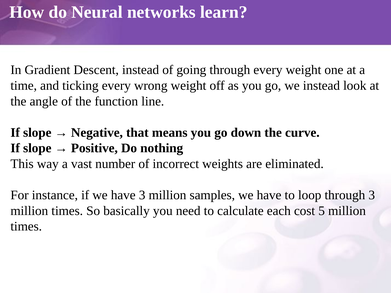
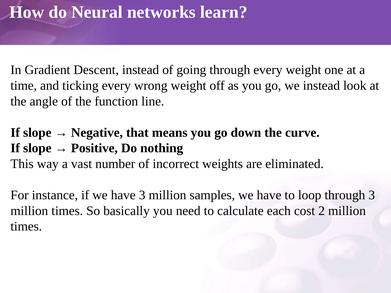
5: 5 -> 2 (322, 211)
